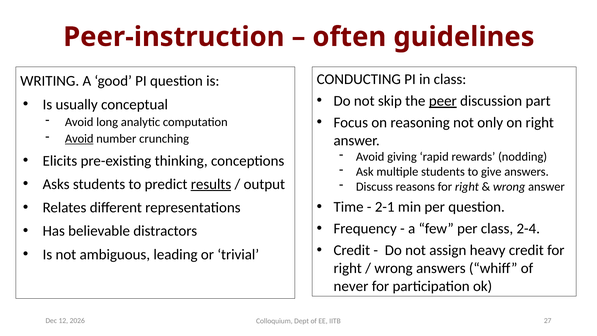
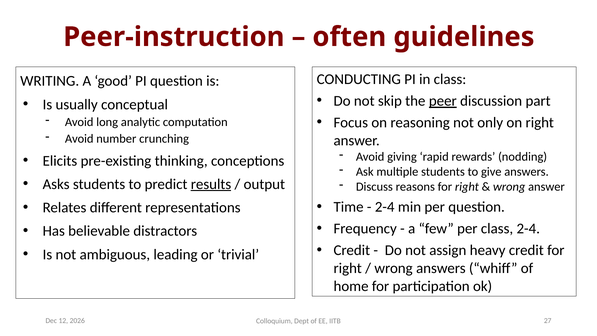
Avoid underline: present -> none (79, 139)
2-1: 2-1 -> 2-4 (385, 207)
never: never -> home (351, 286)
